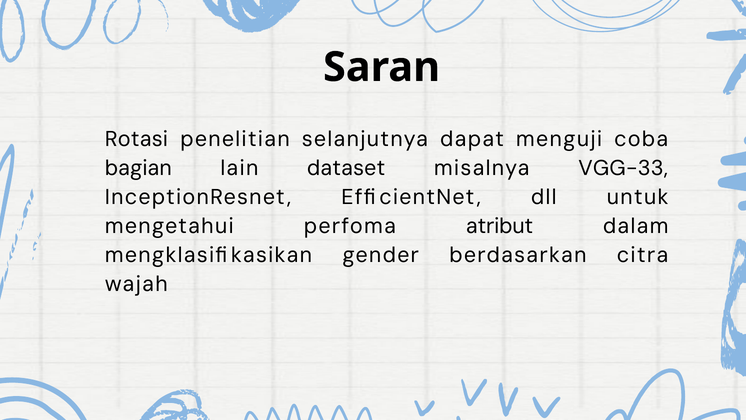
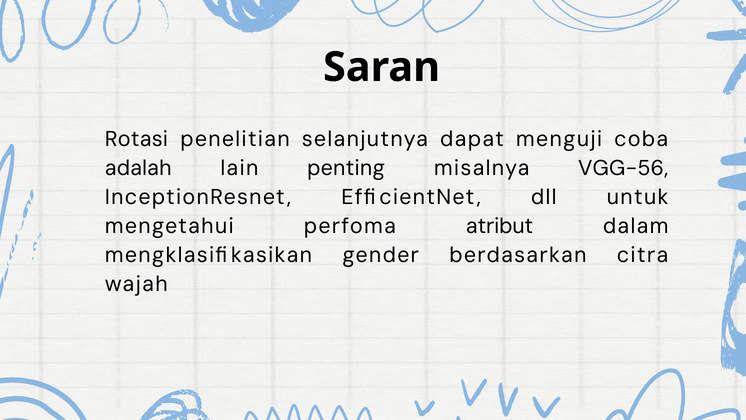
bagian: bagian -> adalah (138, 168)
dataset: dataset -> penting (346, 168)
VGG-33: VGG-33 -> VGG-56 (623, 168)
